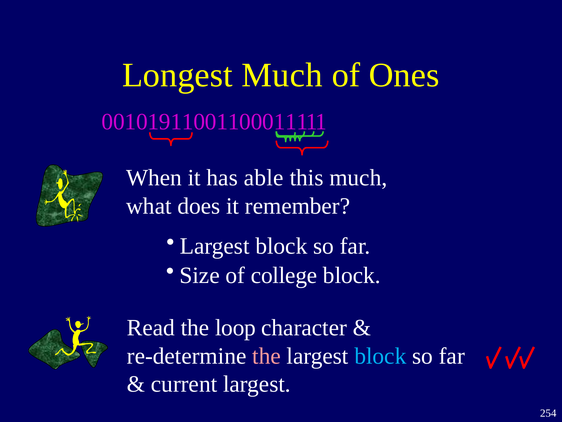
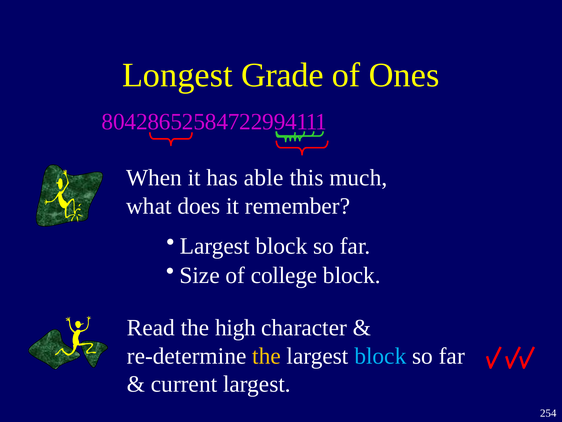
Longest Much: Much -> Grade (282, 75)
00101911001100011: 00101911001100011 -> 80428652584722994 (199, 121)
loop: loop -> high (235, 328)
the colour: pink -> yellow (266, 356)
